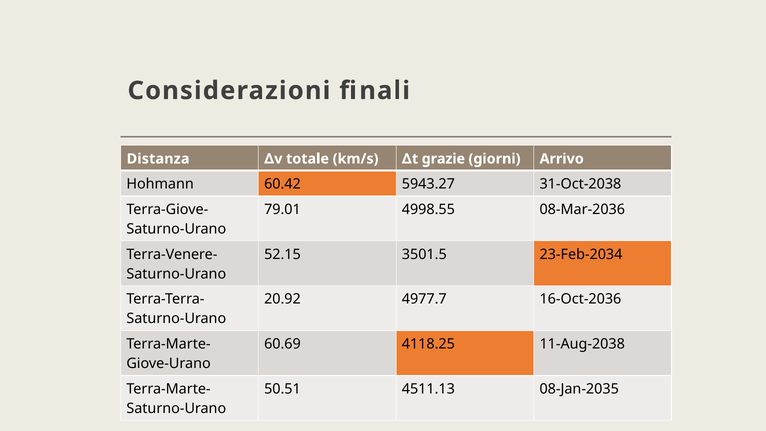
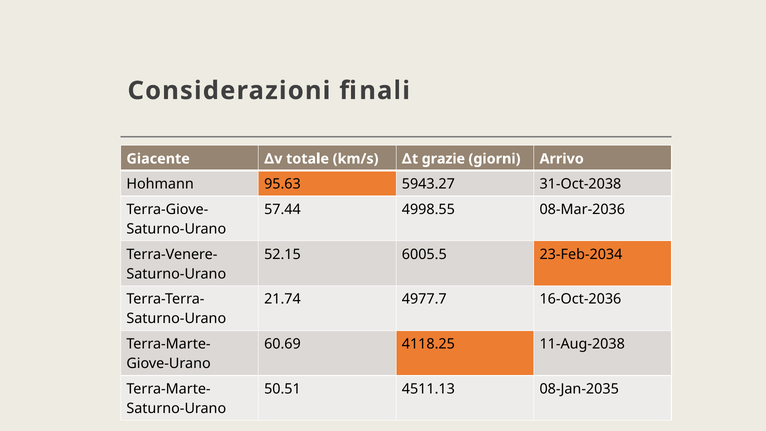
Distanza: Distanza -> Giacente (158, 159)
60.42: 60.42 -> 95.63 (282, 184)
79.01: 79.01 -> 57.44 (282, 209)
3501.5: 3501.5 -> 6005.5 (424, 254)
20.92: 20.92 -> 21.74 (282, 299)
